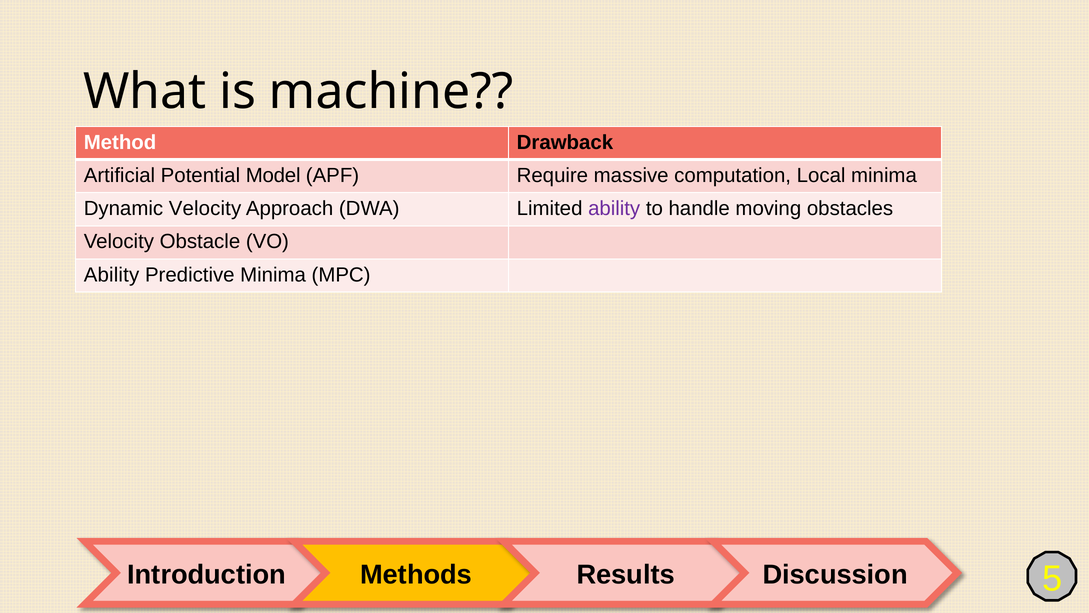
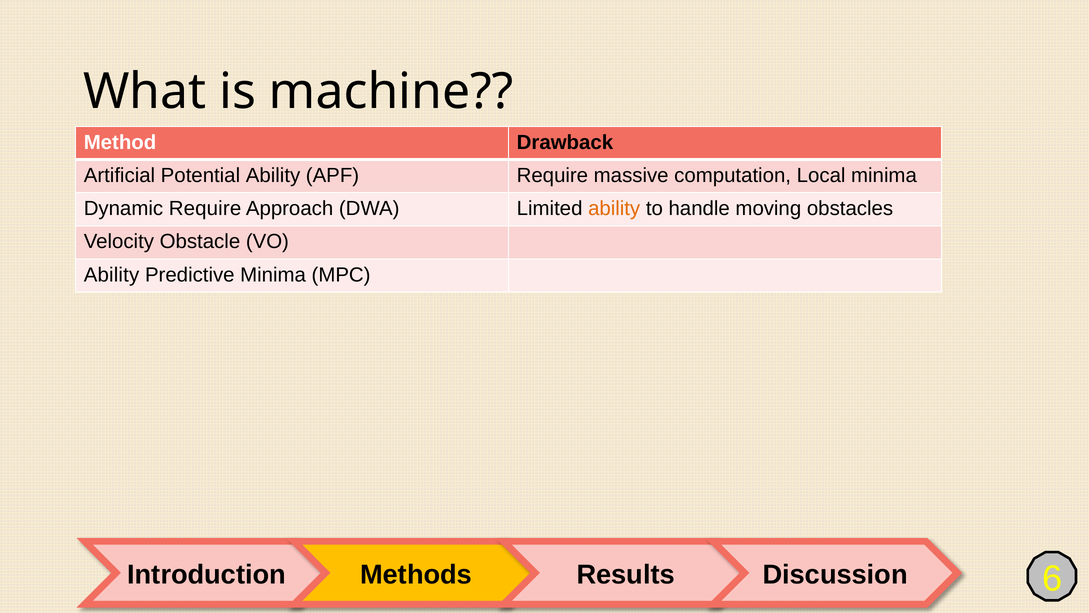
Potential Model: Model -> Ability (273, 175)
Dynamic Velocity: Velocity -> Require (205, 208)
ability colour: purple -> orange (614, 208)
5: 5 -> 6 (1052, 578)
